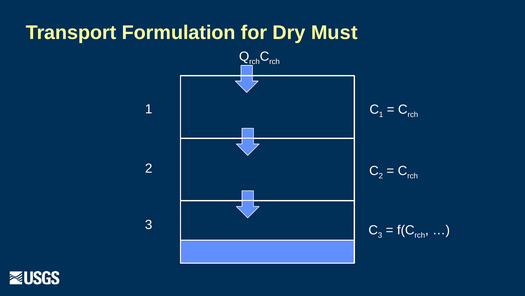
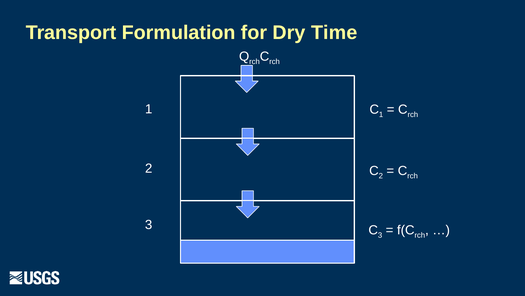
Must: Must -> Time (334, 33)
